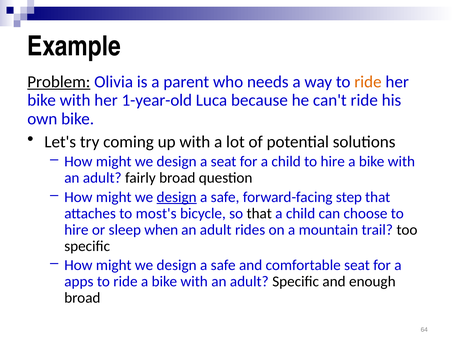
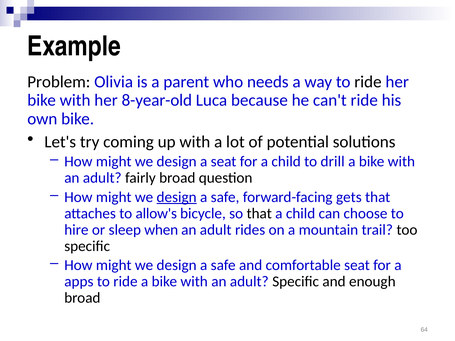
Problem underline: present -> none (59, 82)
ride colour: orange -> black (368, 82)
1-year-old: 1-year-old -> 8-year-old (157, 100)
child to hire: hire -> drill (333, 162)
step: step -> gets (349, 197)
most's: most's -> allow's (156, 214)
